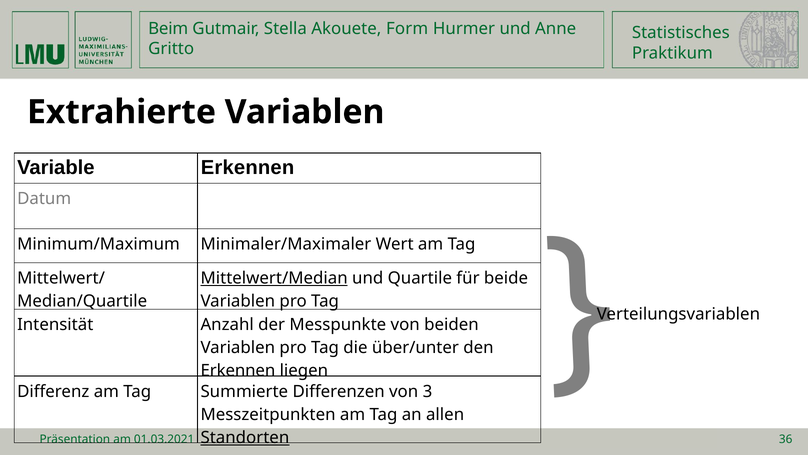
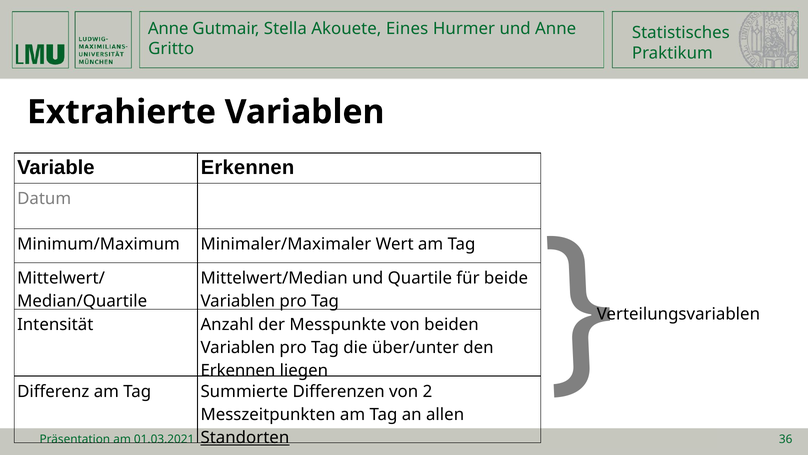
Beim: Beim -> Anne (168, 28)
Form: Form -> Eines (407, 28)
Mittelwert/Median underline: present -> none (274, 278)
3: 3 -> 2 (427, 391)
